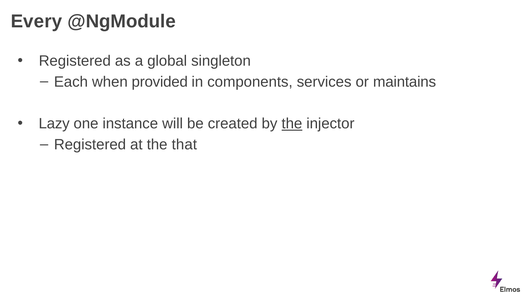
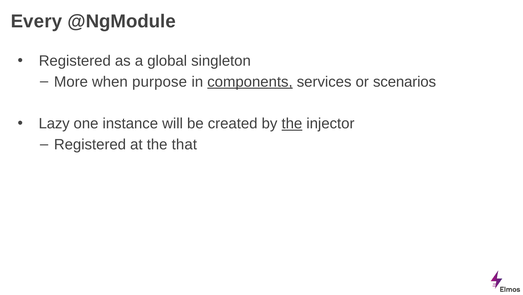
Each: Each -> More (71, 82)
provided: provided -> purpose (160, 82)
components underline: none -> present (250, 82)
maintains: maintains -> scenarios (405, 82)
